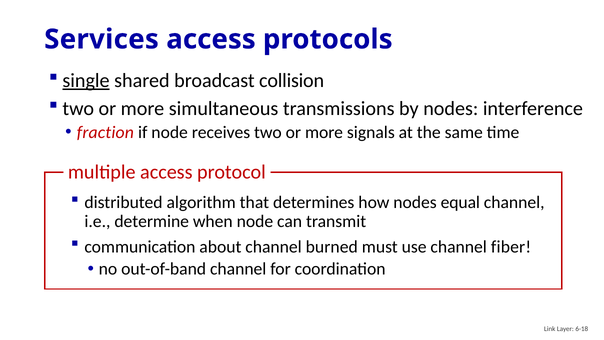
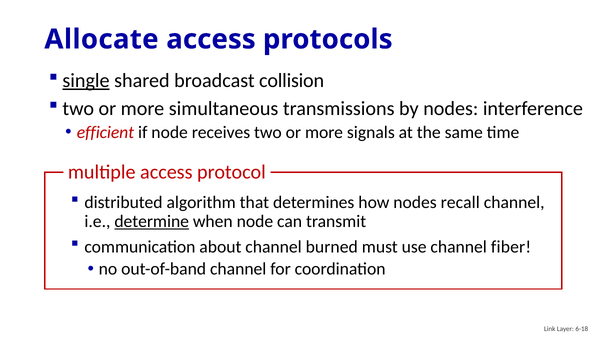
Services: Services -> Allocate (101, 39)
fraction: fraction -> efficient (105, 132)
equal: equal -> recall (460, 202)
determine underline: none -> present (152, 221)
